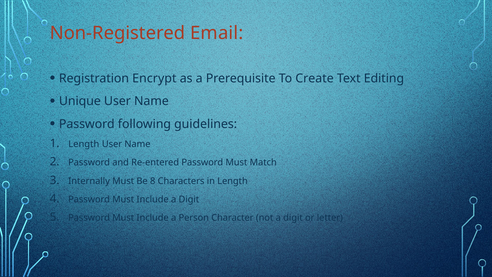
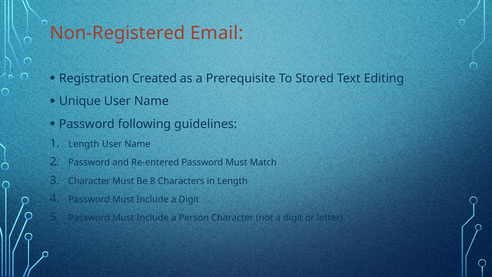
Encrypt: Encrypt -> Created (154, 78)
Create: Create -> Stored (315, 78)
Internally: Internally -> Character (89, 181)
